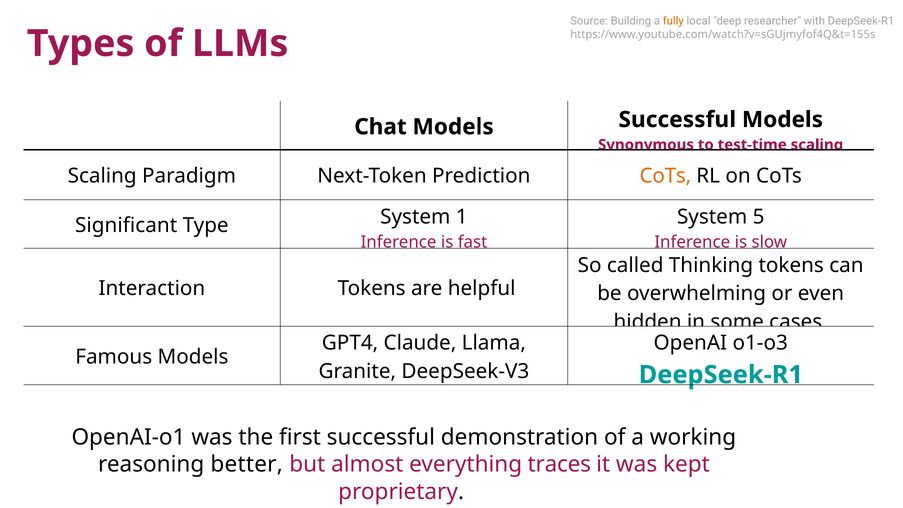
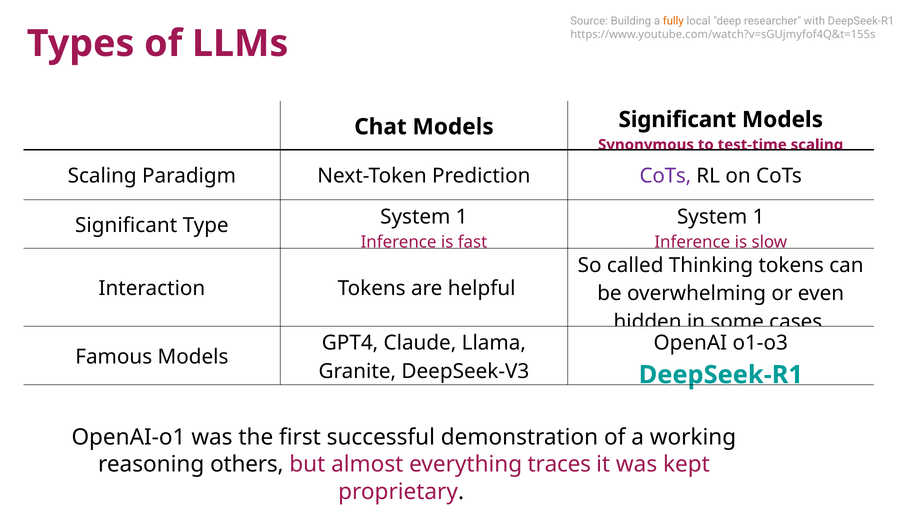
Models Successful: Successful -> Significant (677, 120)
CoTs colour: orange -> purple (665, 176)
5: 5 -> 1 (759, 217)
better: better -> others (247, 464)
